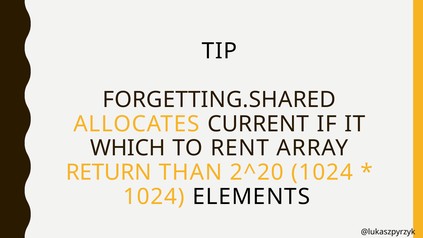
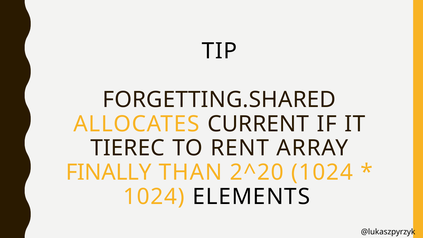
WHICH: WHICH -> TIEREC (128, 148)
RETURN: RETURN -> FINALLY (109, 172)
